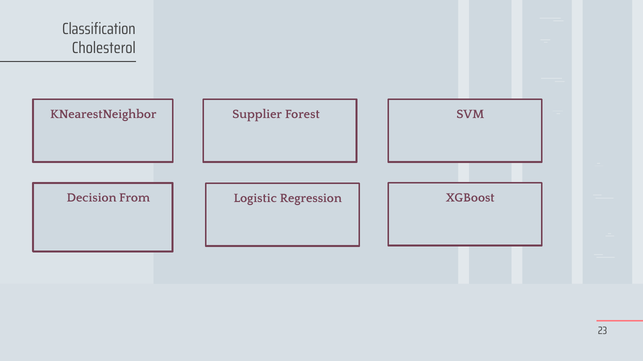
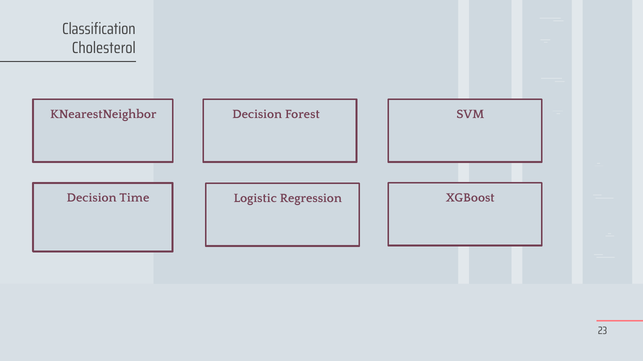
KNearestNeighbor Supplier: Supplier -> Decision (257, 114)
From: From -> Time (134, 198)
